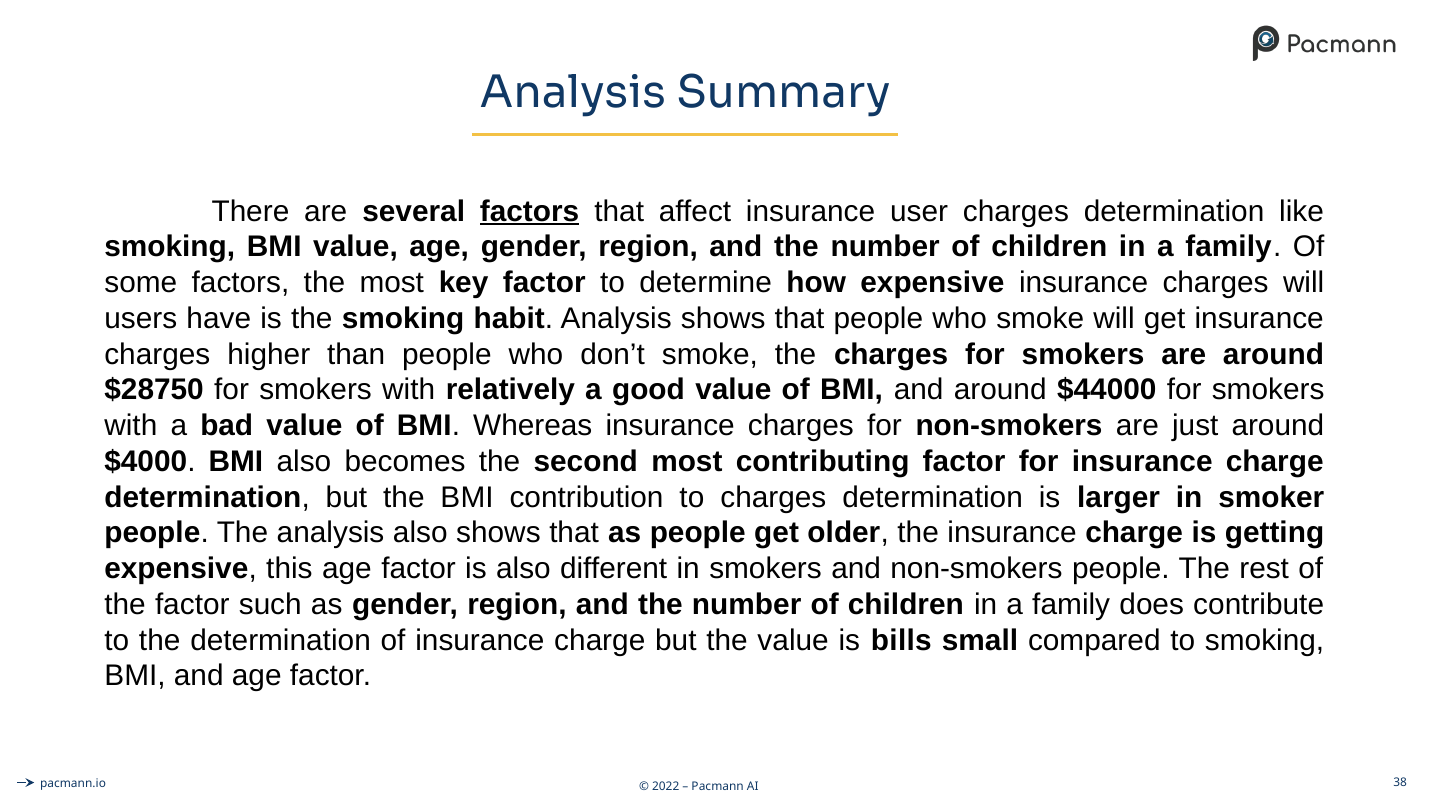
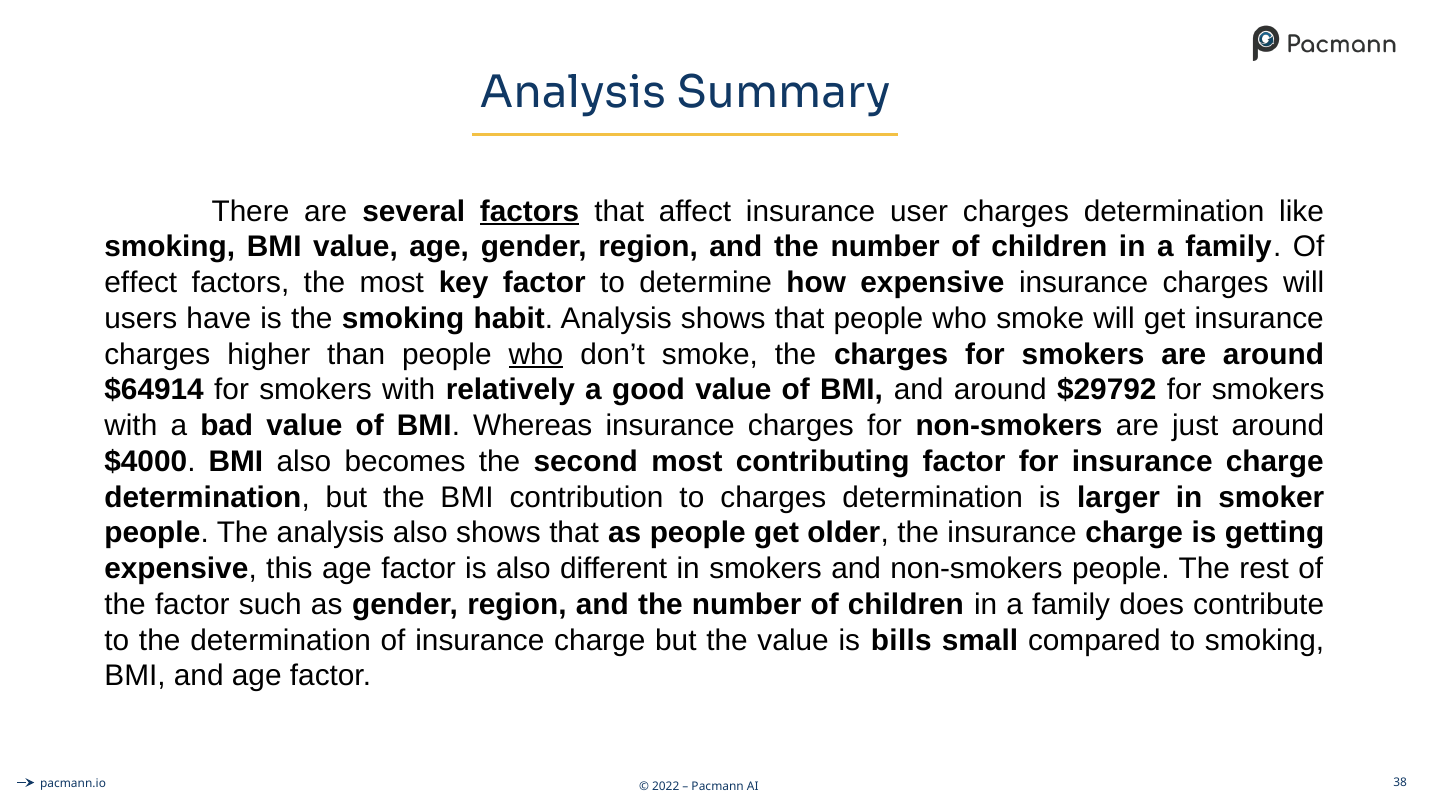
some: some -> effect (141, 283)
who underline: none -> present (536, 354)
$28750: $28750 -> $64914 (154, 390)
$44000: $44000 -> $29792 (1107, 390)
